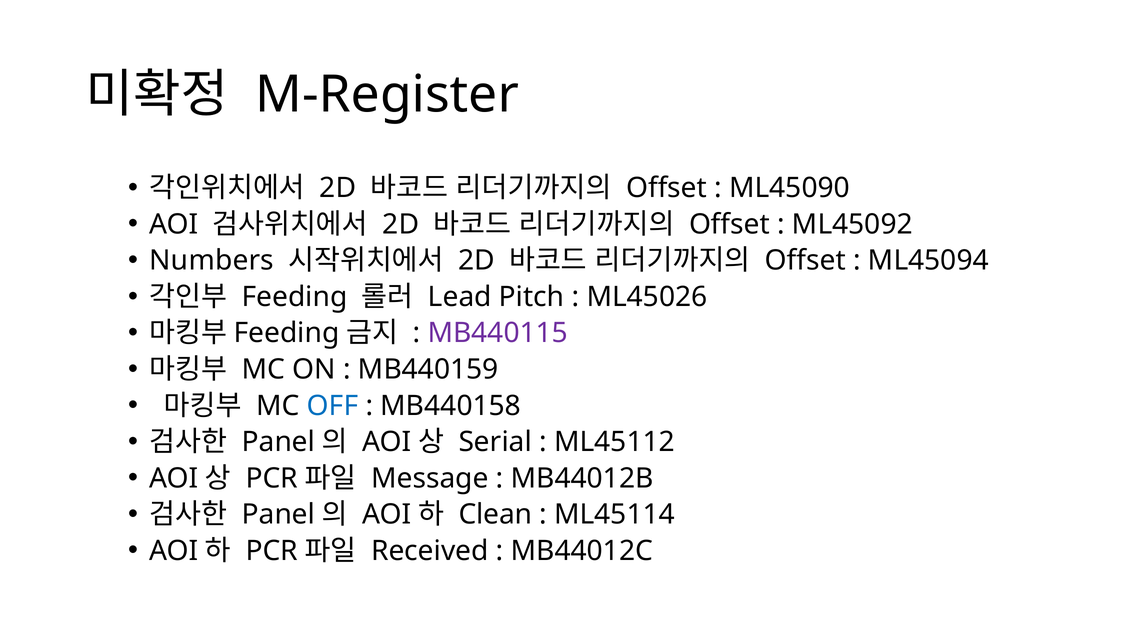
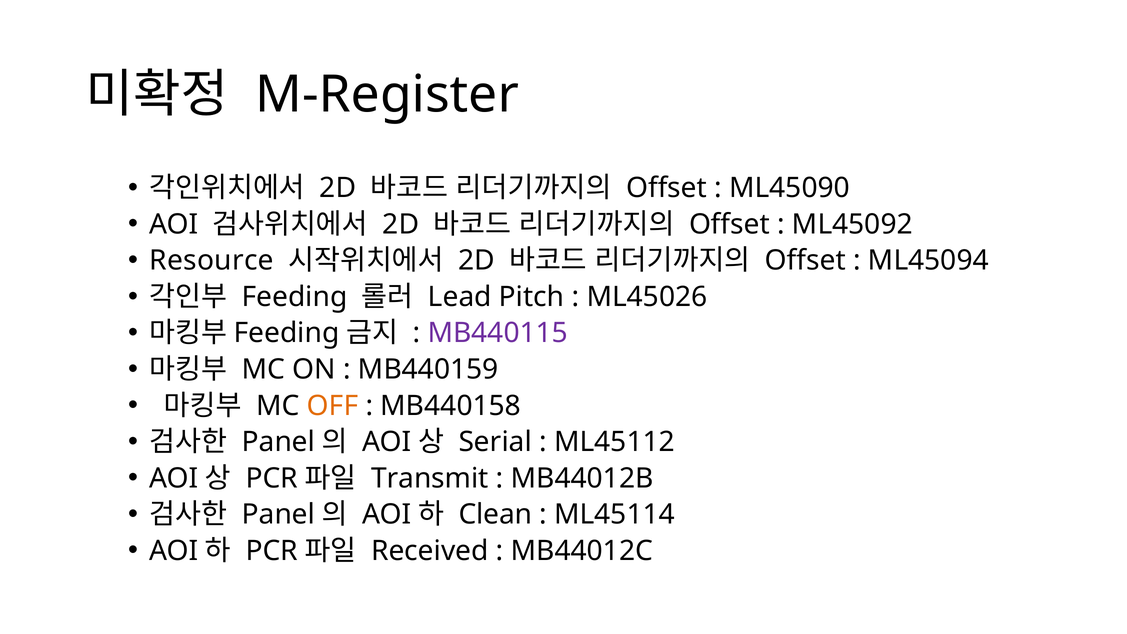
Numbers: Numbers -> Resource (212, 261)
OFF colour: blue -> orange (333, 406)
Message: Message -> Transmit (430, 478)
